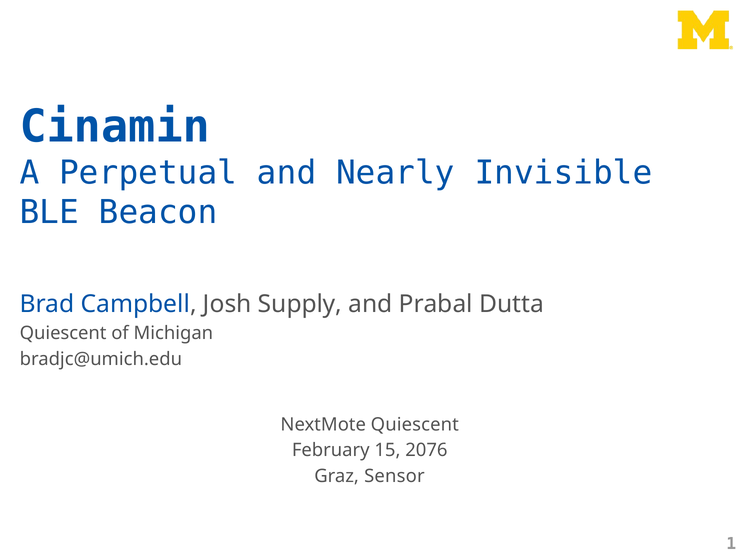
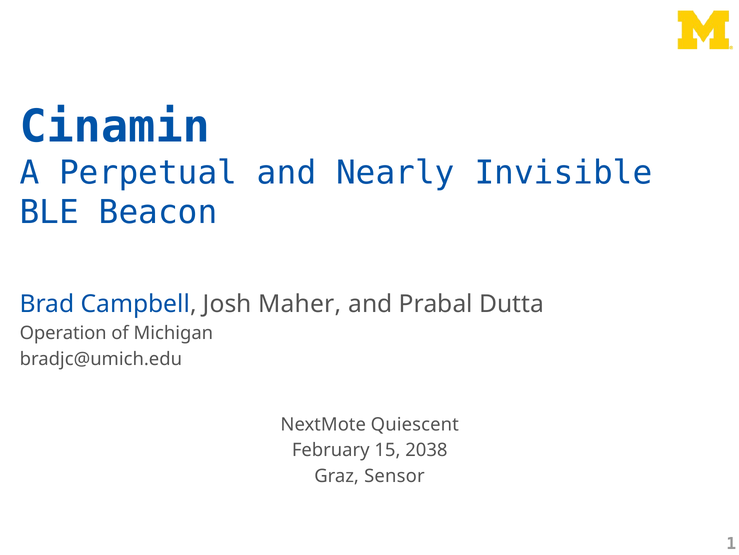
Supply: Supply -> Maher (300, 303)
Quiescent: Quiescent -> Operation (63, 333)
2076: 2076 -> 2038 (426, 450)
